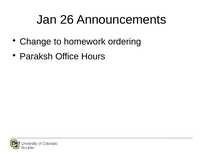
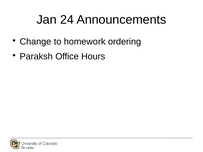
26: 26 -> 24 (67, 20)
